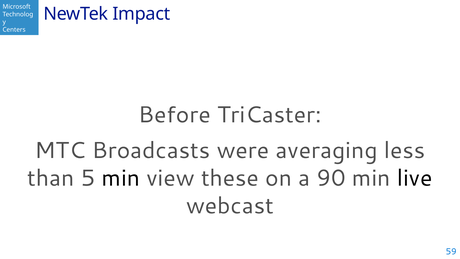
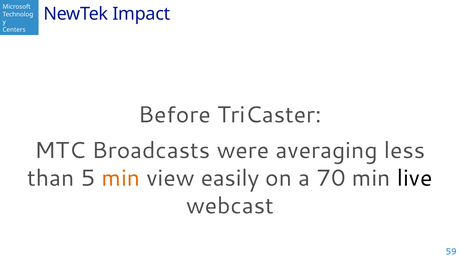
min colour: black -> orange (121, 178)
these: these -> easily (230, 178)
90: 90 -> 70 (331, 178)
